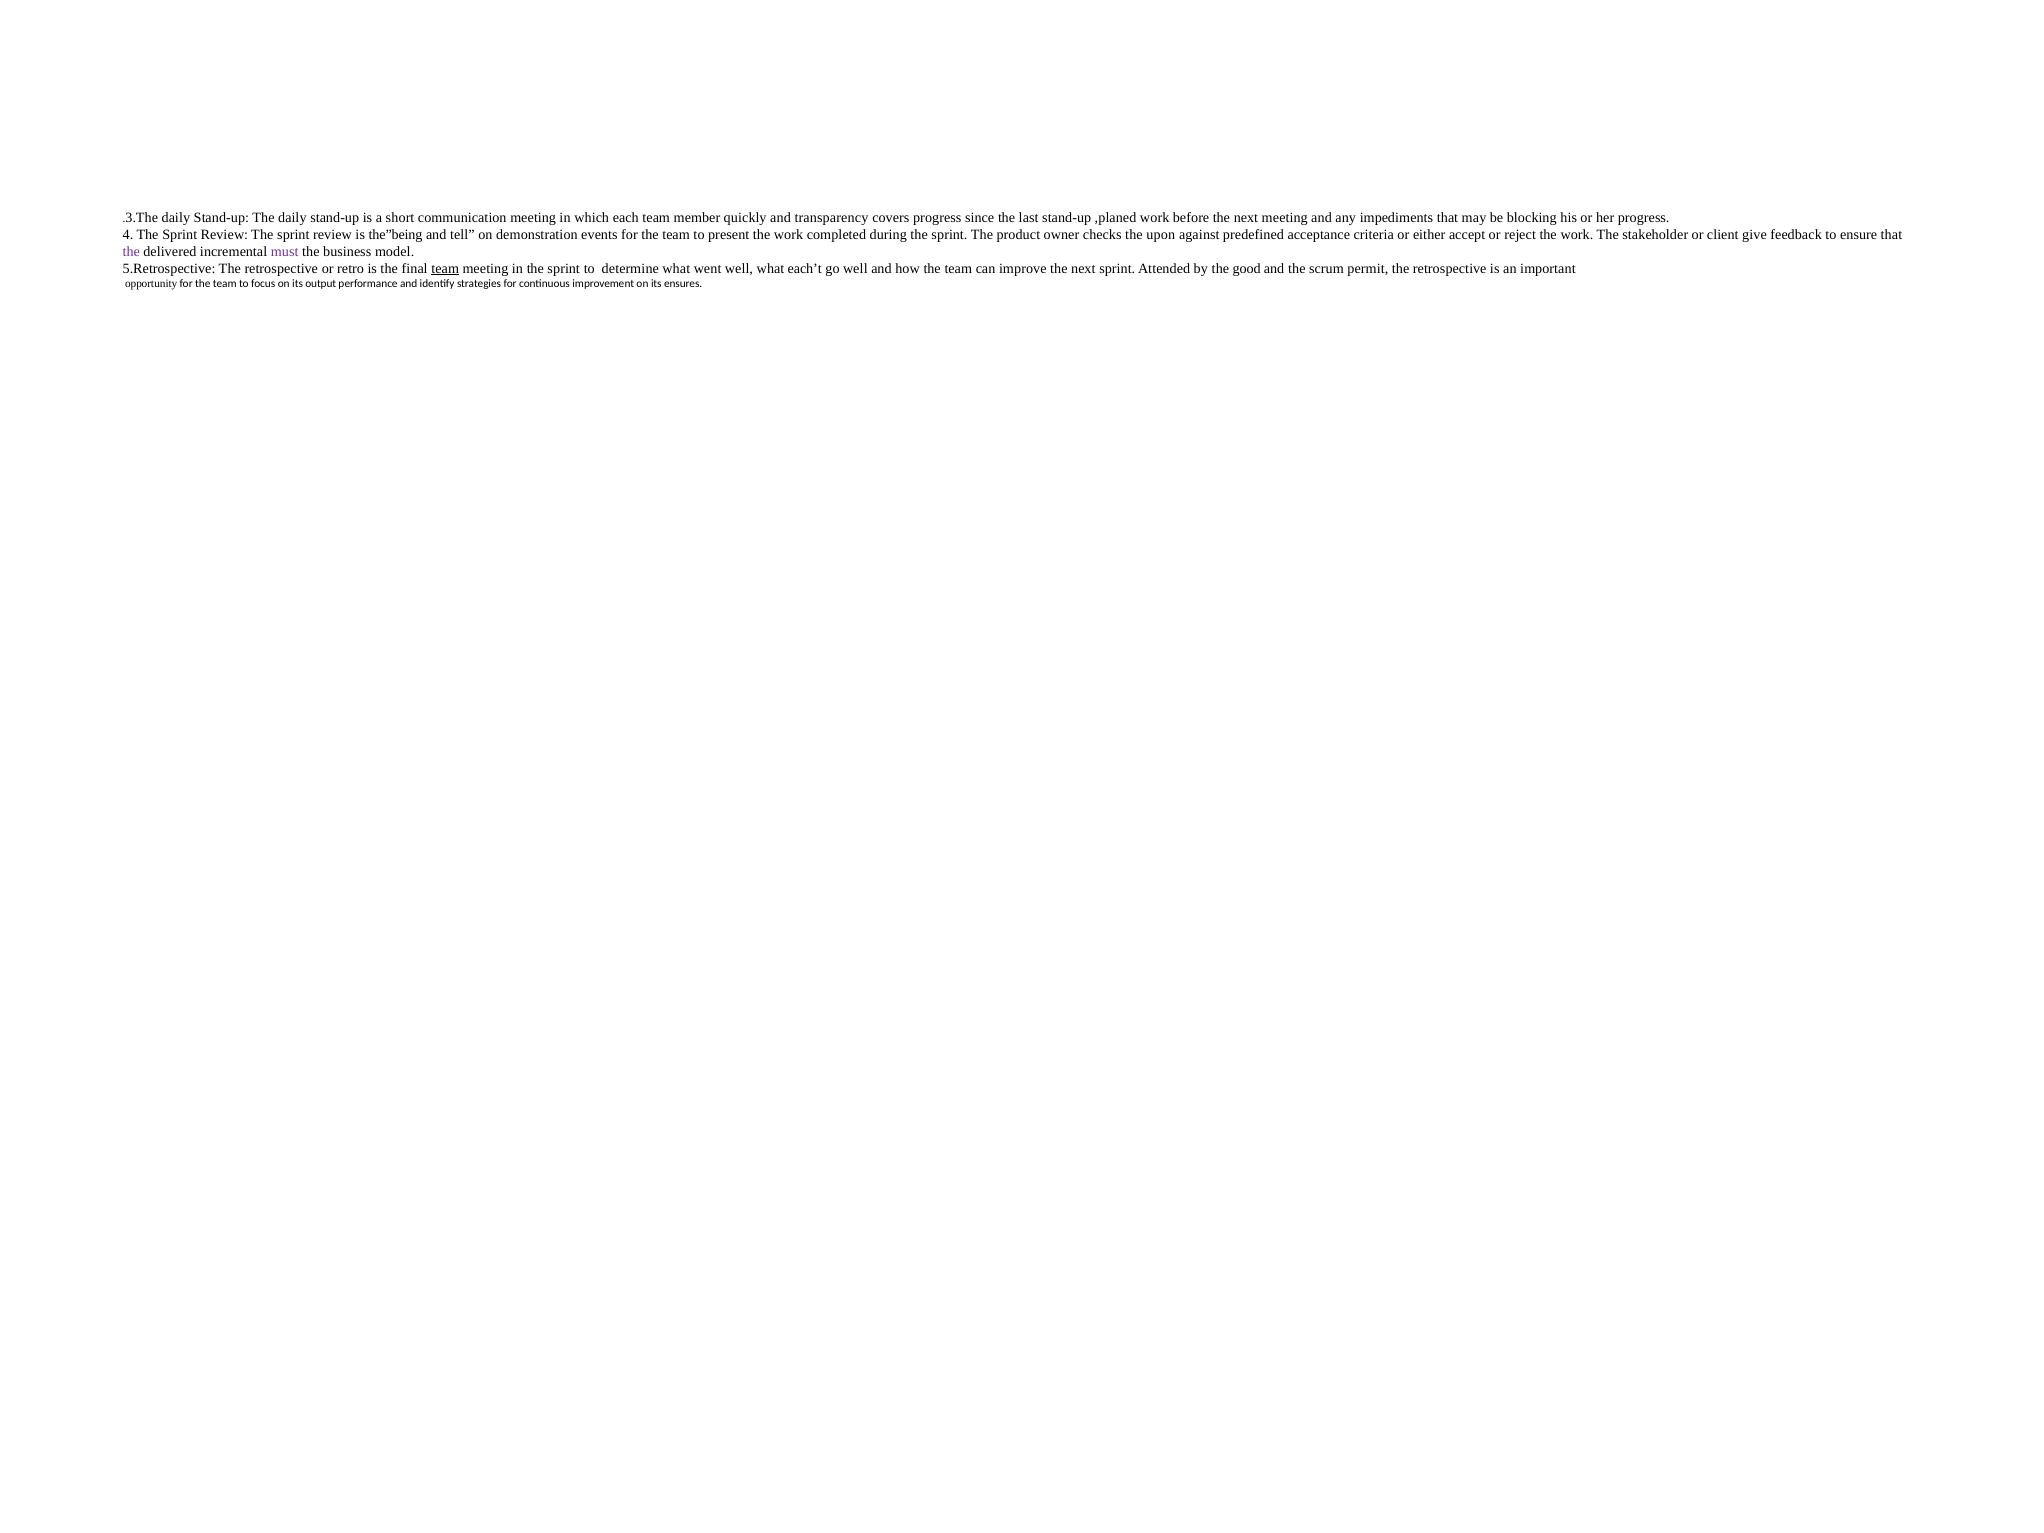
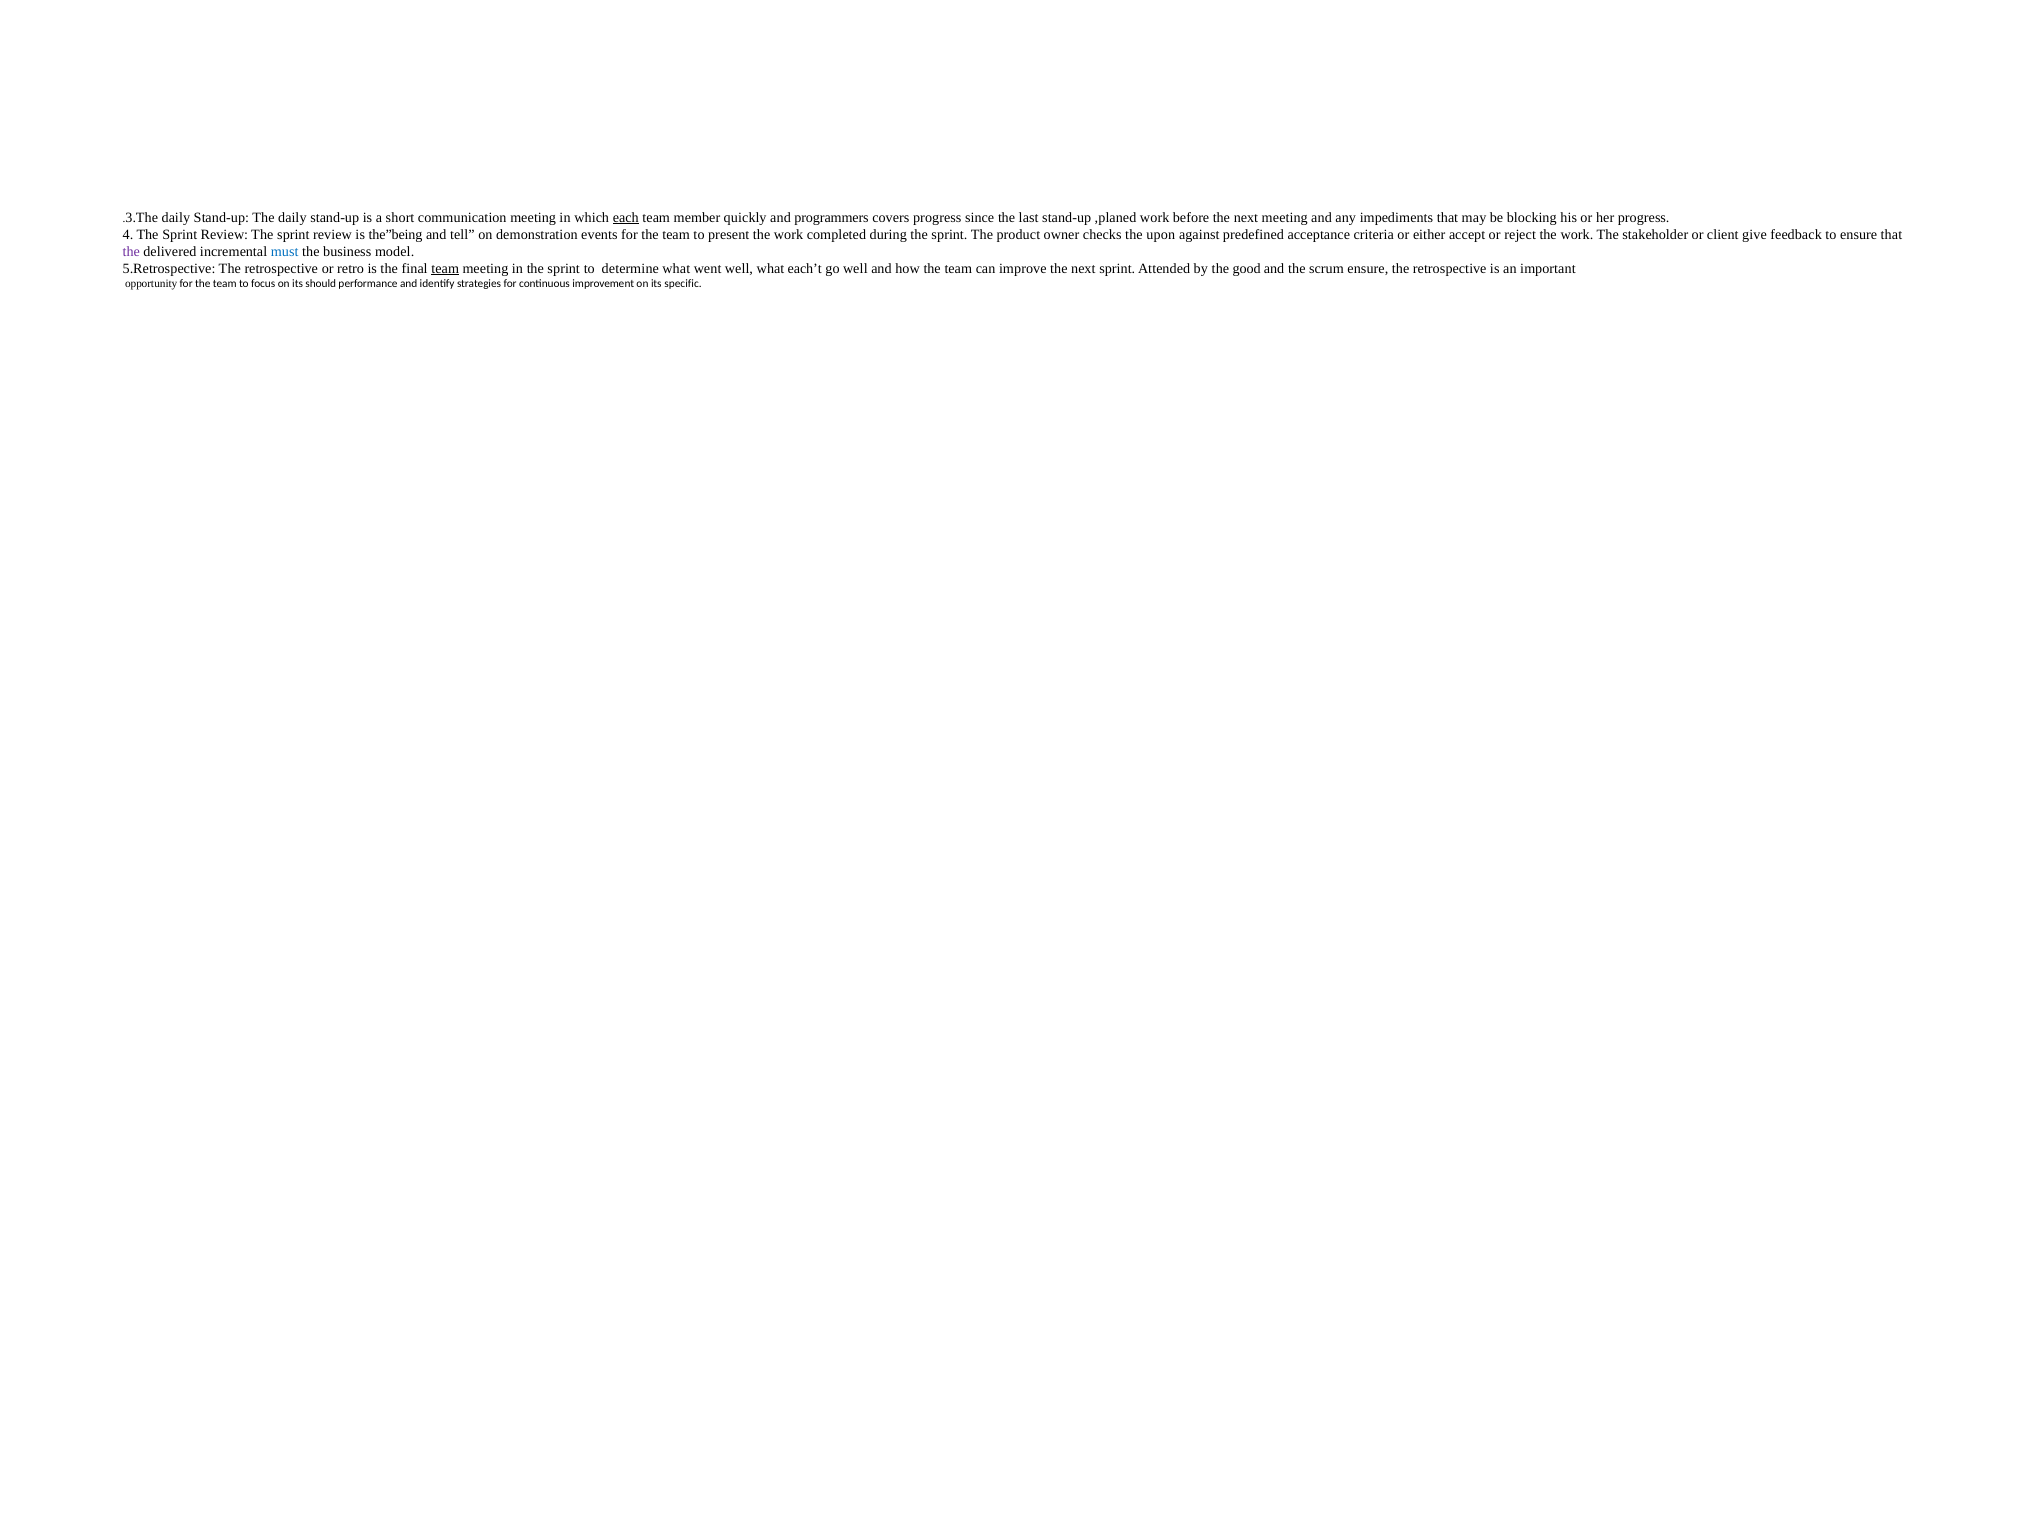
each underline: none -> present (626, 218)
transparency: transparency -> programmers (832, 218)
must colour: purple -> blue (285, 252)
scrum permit: permit -> ensure (1368, 269)
output: output -> should (321, 284)
ensures: ensures -> specific (683, 284)
